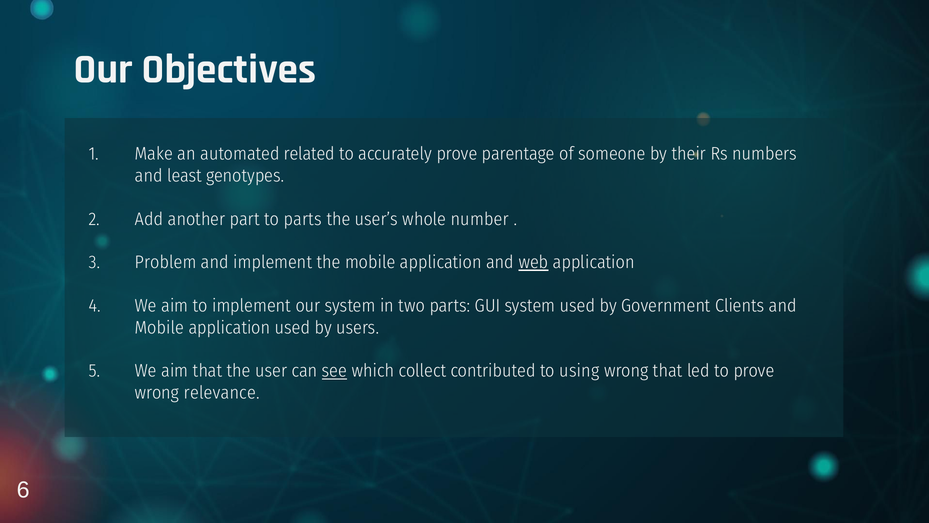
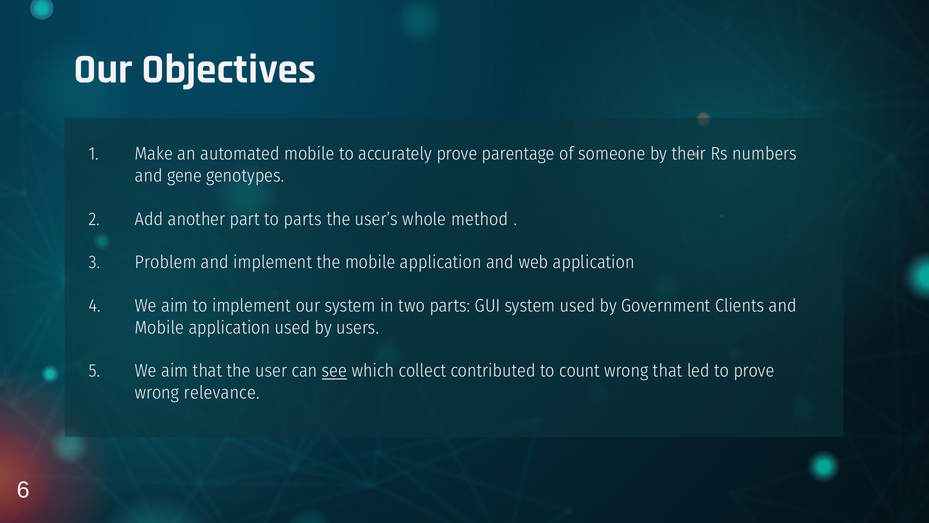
automated related: related -> mobile (309, 154)
least: least -> gene (184, 176)
number: number -> method (480, 219)
web underline: present -> none (533, 262)
using: using -> count (580, 371)
